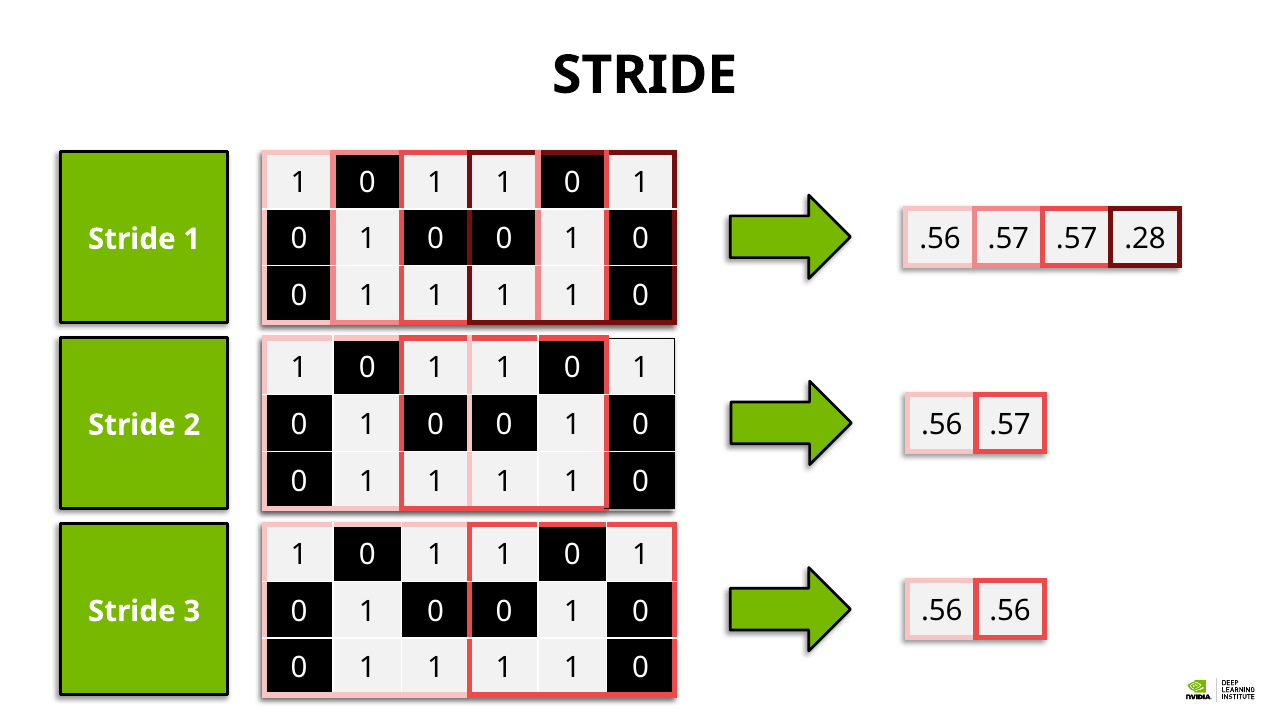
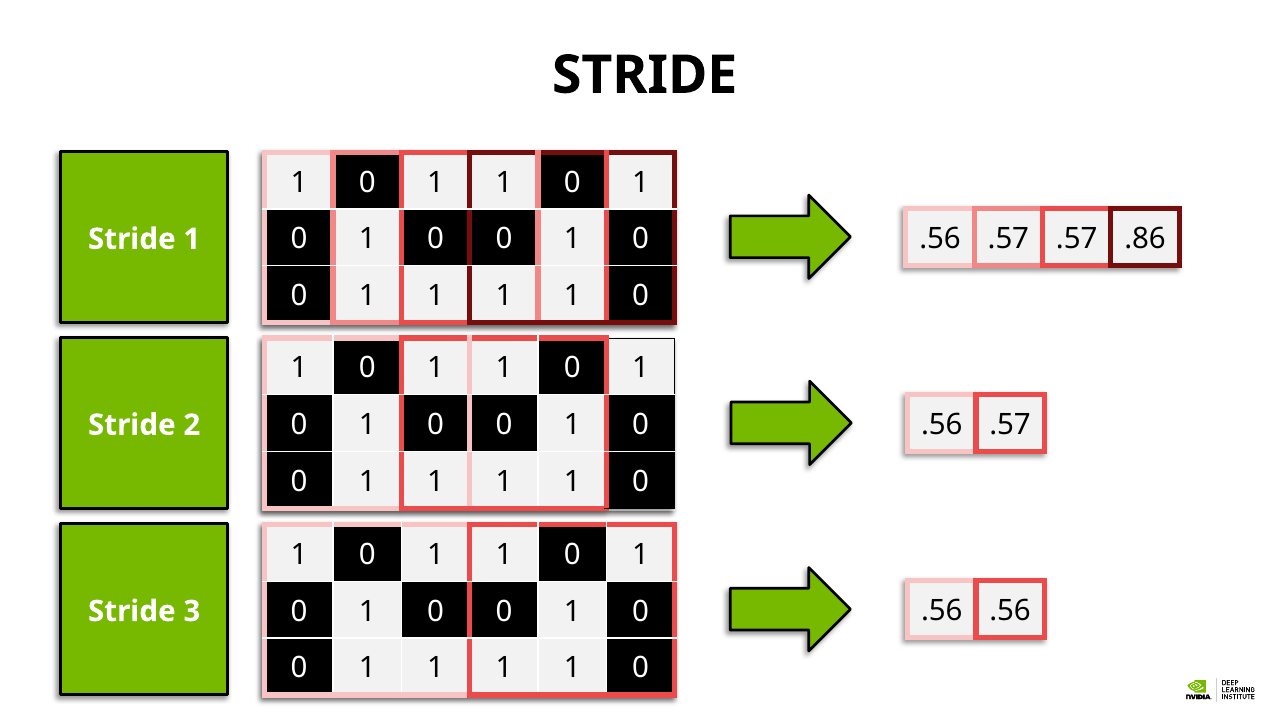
.28: .28 -> .86 (1145, 238)
